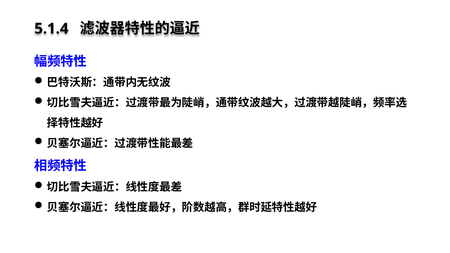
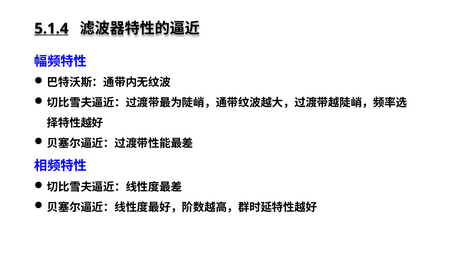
5.1.4 underline: none -> present (51, 29)
